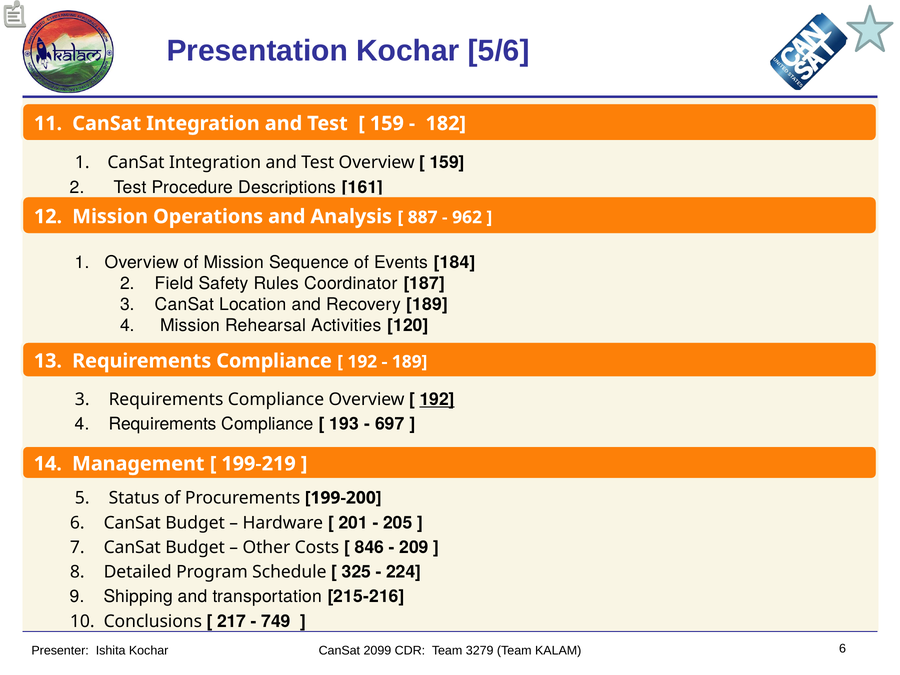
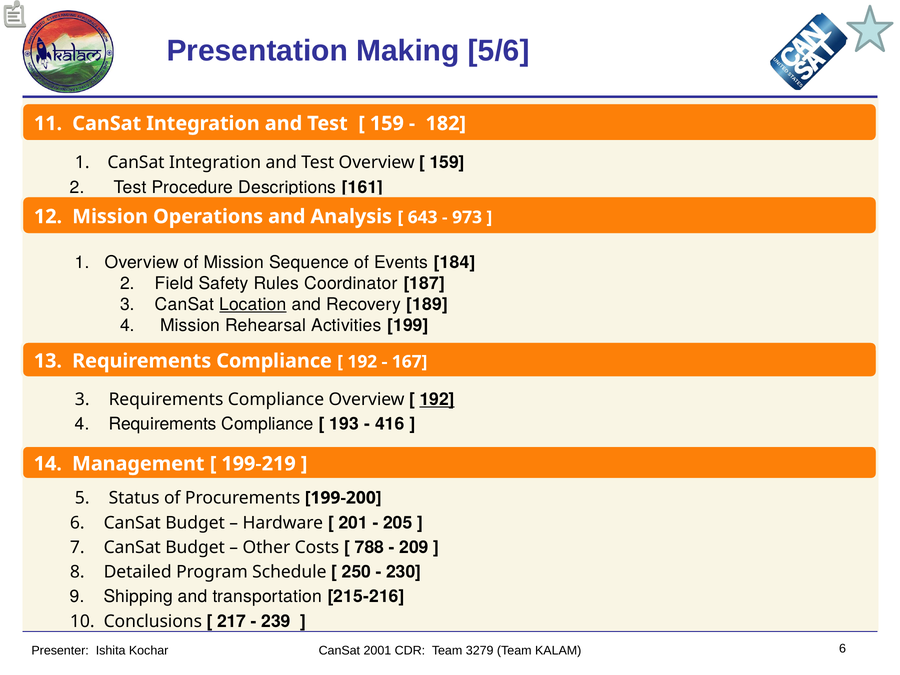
Presentation Kochar: Kochar -> Making (408, 51)
887: 887 -> 643 (423, 217)
962: 962 -> 973 (467, 217)
Location underline: none -> present (253, 304)
120: 120 -> 199 (408, 325)
189: 189 -> 167 (410, 362)
697: 697 -> 416 (390, 424)
846: 846 -> 788 (370, 547)
325: 325 -> 250 (356, 572)
224: 224 -> 230 (404, 572)
749: 749 -> 239 (276, 621)
2099: 2099 -> 2001 (377, 650)
